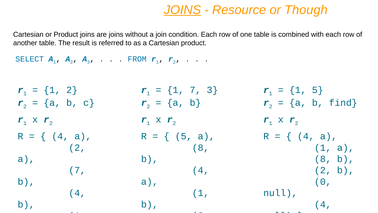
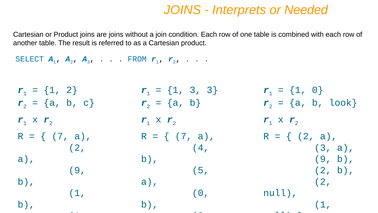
JOINS underline: present -> none (182, 10)
Resource: Resource -> Interprets (239, 10)
Though: Though -> Needed (306, 10)
1 7: 7 -> 3 (195, 90)
1 5: 5 -> 0 (318, 90)
find: find -> look (343, 103)
4: 4 -> 7 (60, 136)
5: 5 -> 7 (184, 136)
4: 4 -> 2 (306, 136)
8: 8 -> 4 (201, 147)
1: 1 -> 3 (323, 147)
8: 8 -> 9 (323, 159)
7: 7 -> 9 (77, 170)
4: 4 -> 5 (201, 170)
0: 0 -> 2 (323, 181)
4: 4 -> 1 (77, 193)
1: 1 -> 0 (201, 193)
4: 4 -> 1 (323, 204)
